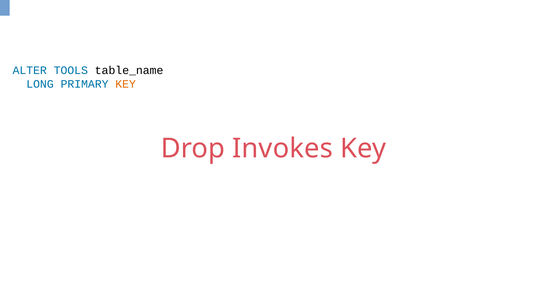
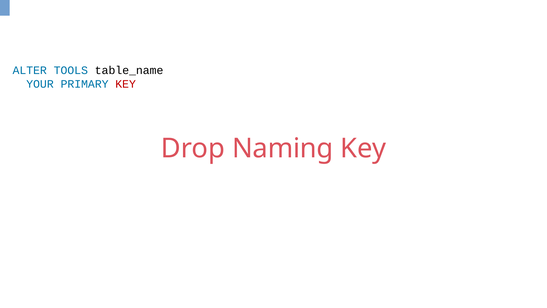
LONG: LONG -> YOUR (40, 84)
KEY colour: orange -> red (126, 84)
Invokes: Invokes -> Naming (283, 148)
